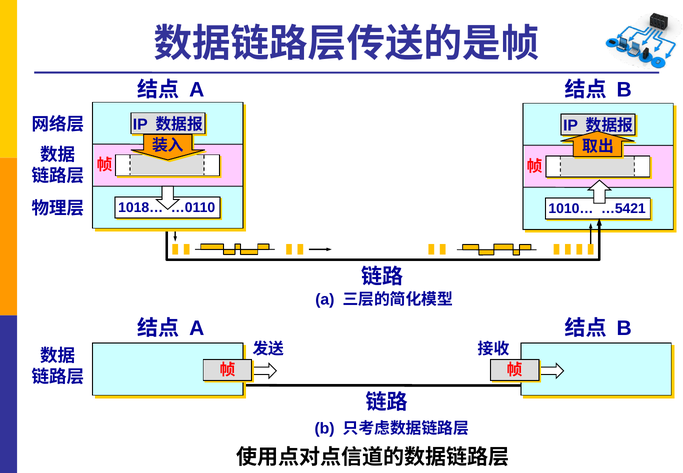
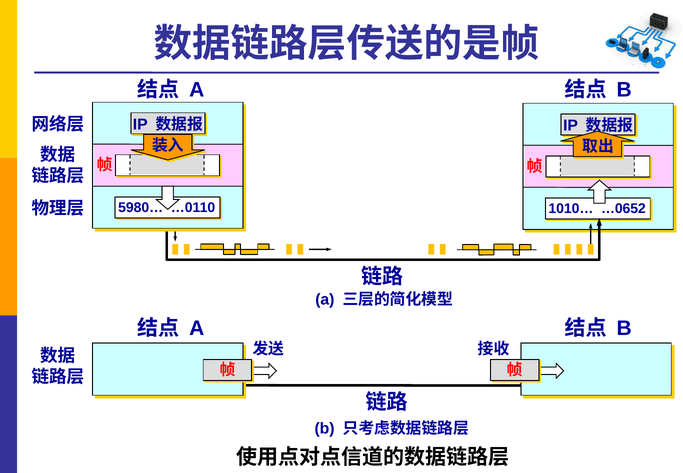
1018…: 1018… -> 5980… (141, 207)
…5421: …5421 -> …0652 (623, 209)
